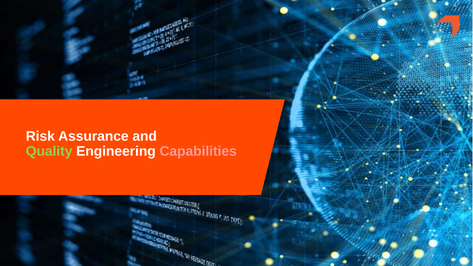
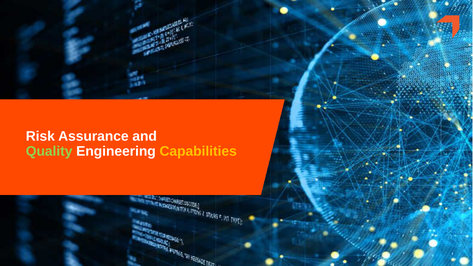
Capabilities colour: pink -> yellow (198, 151)
